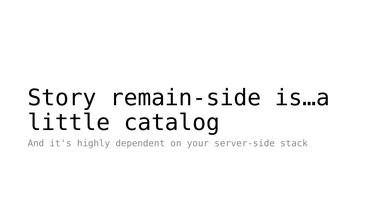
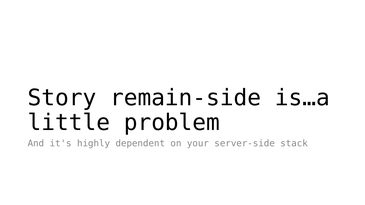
catalog: catalog -> problem (172, 123)
